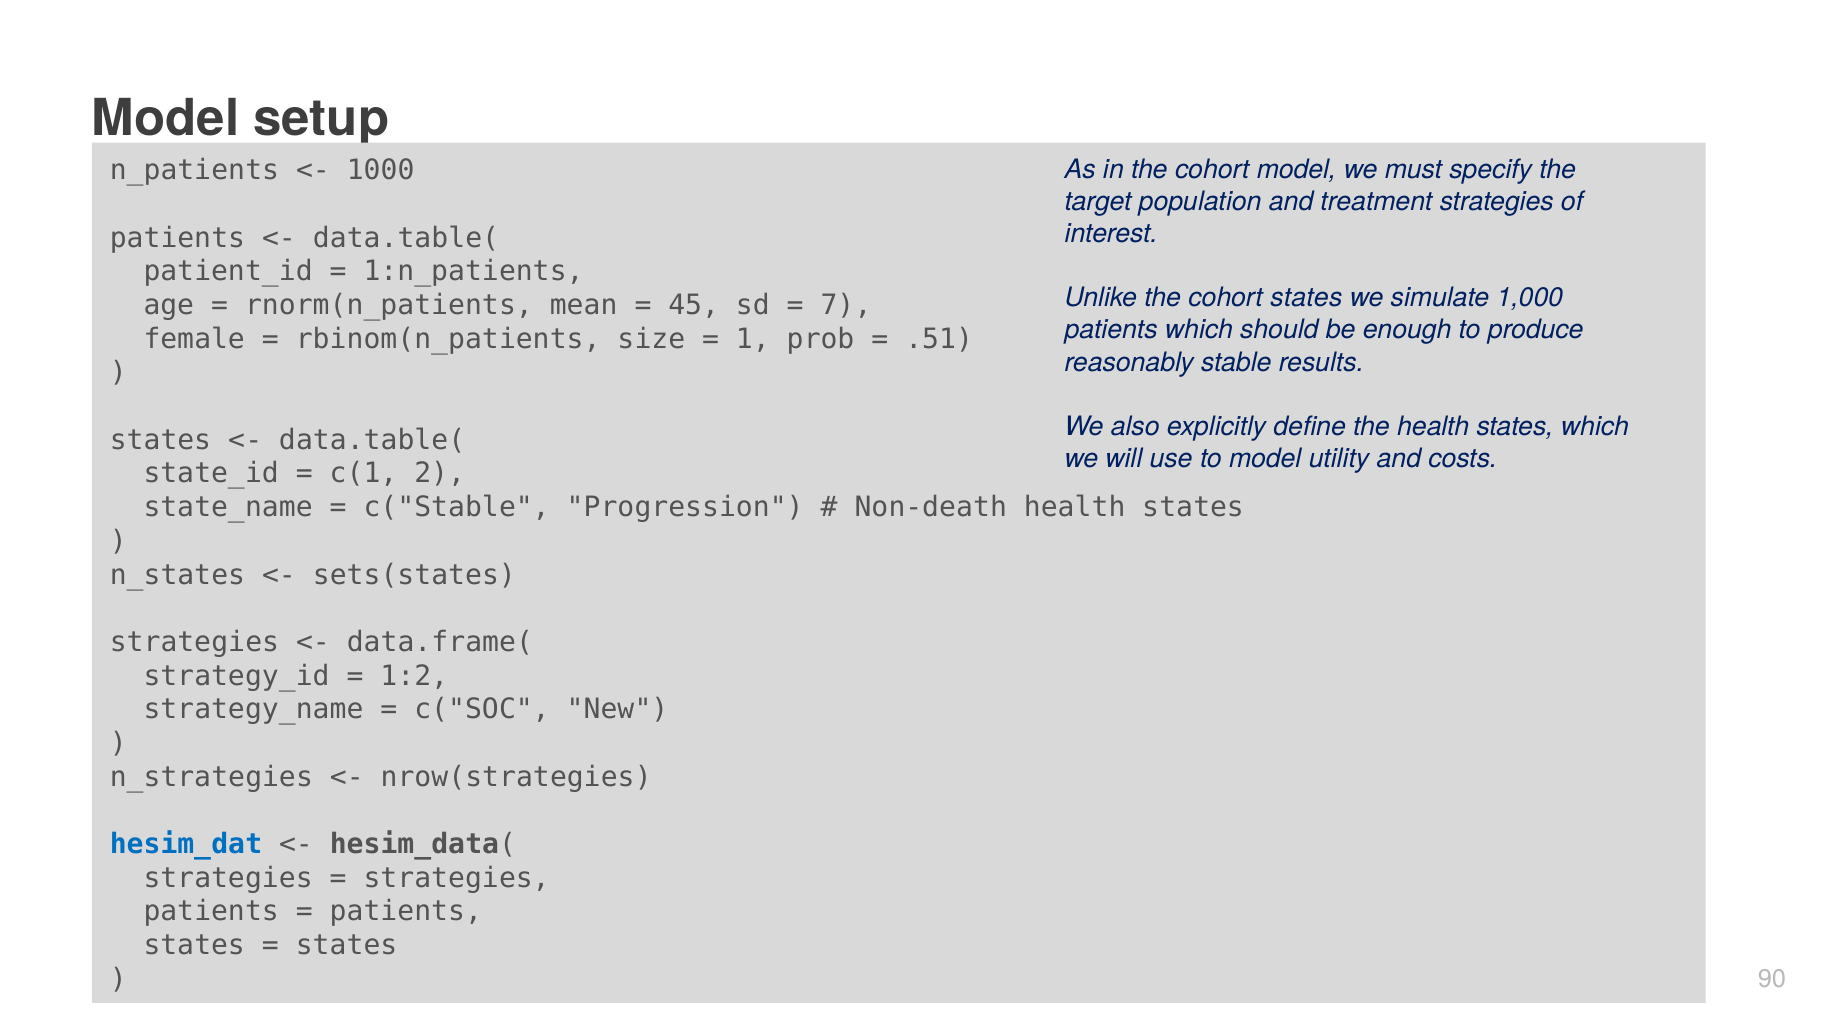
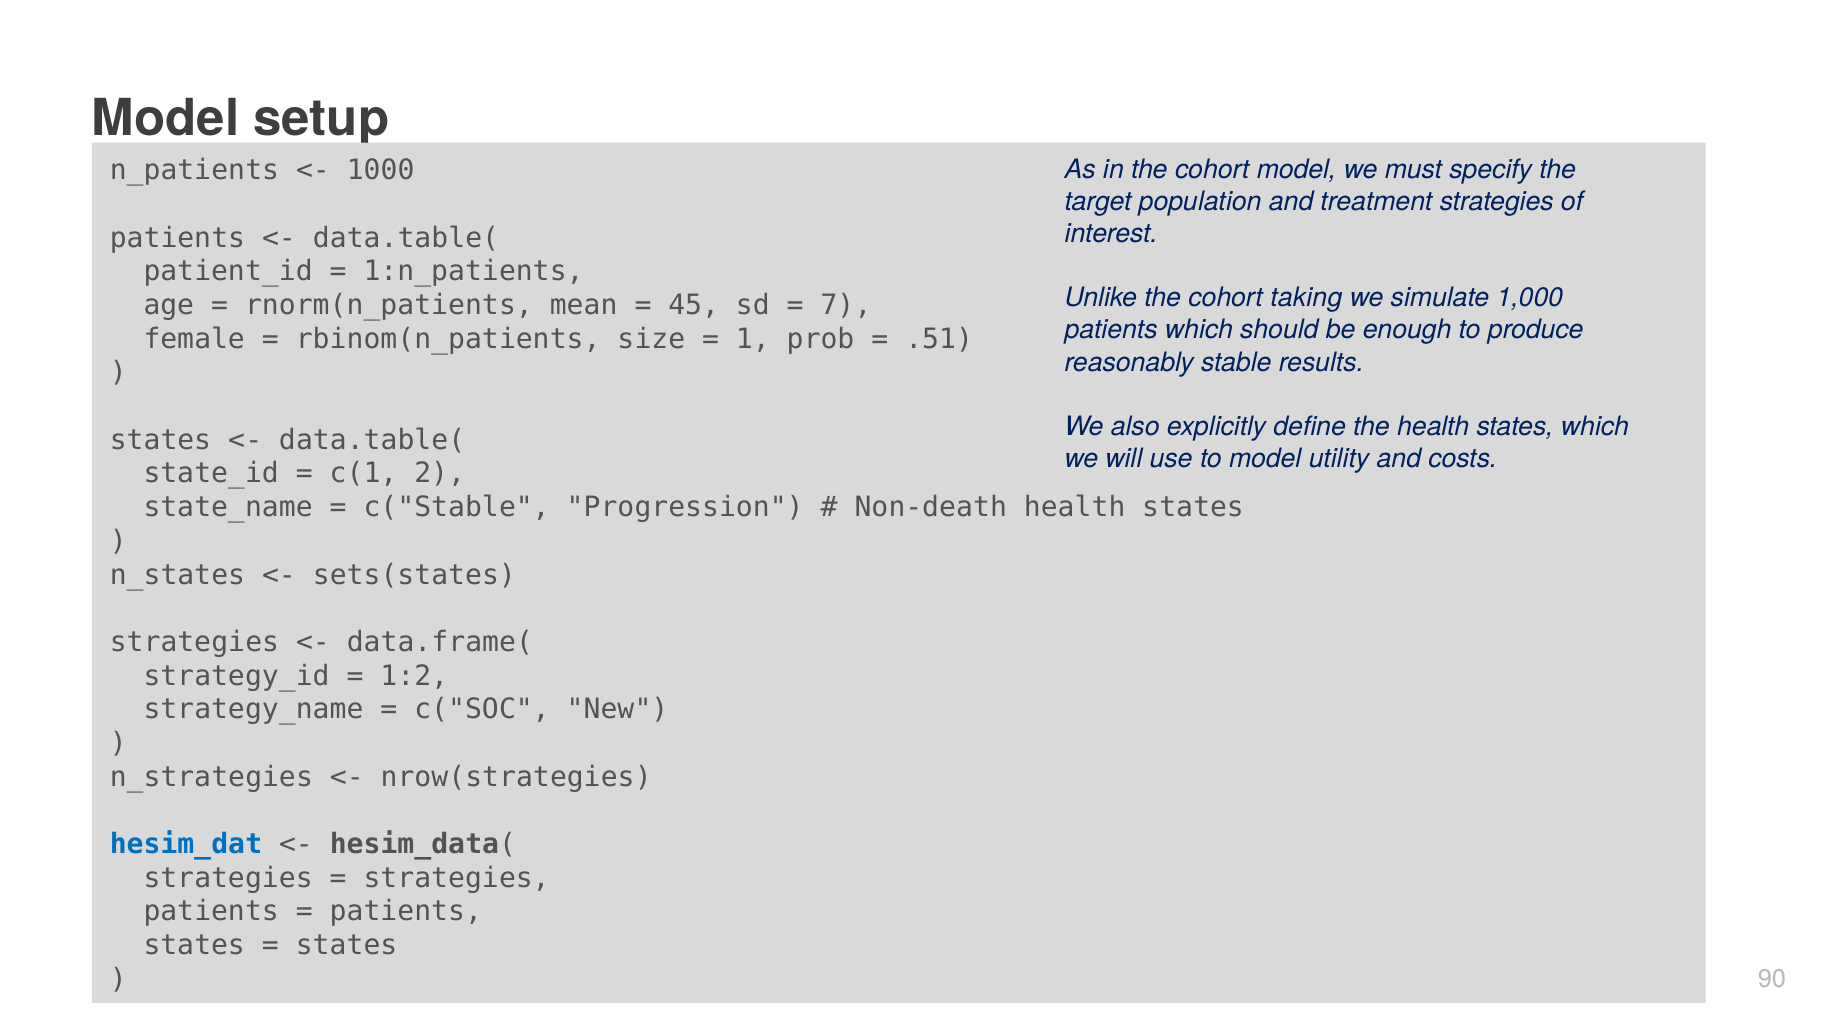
cohort states: states -> taking (1306, 298)
